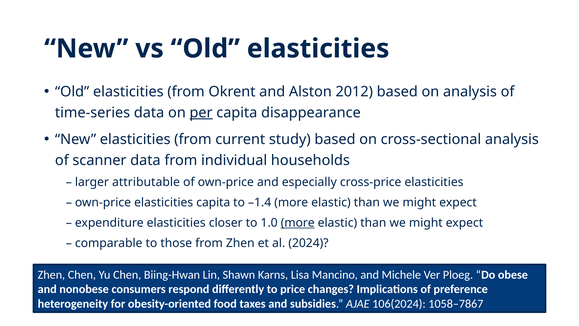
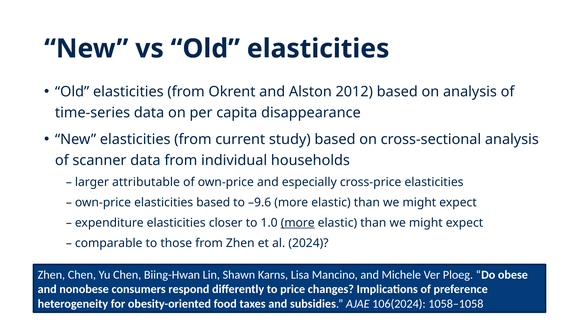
per underline: present -> none (201, 113)
elasticities capita: capita -> based (213, 202)
–1.4: –1.4 -> –9.6 (260, 202)
1058–7867: 1058–7867 -> 1058–1058 (456, 303)
